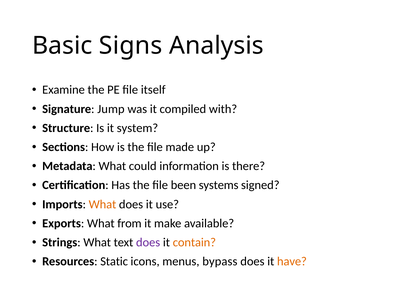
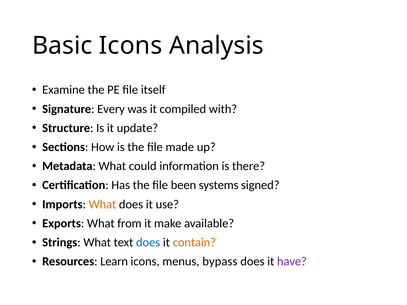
Basic Signs: Signs -> Icons (131, 46)
Jump: Jump -> Every (111, 109)
system: system -> update (137, 128)
does colour: purple -> blue (148, 243)
Static: Static -> Learn (114, 262)
have colour: orange -> purple (292, 262)
